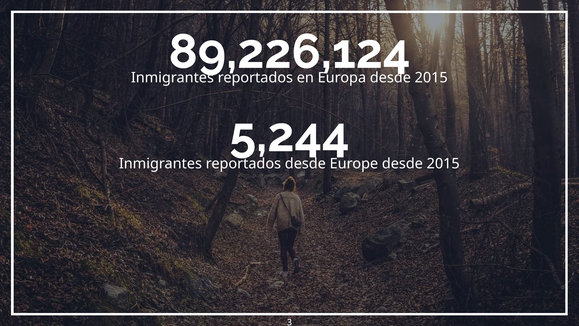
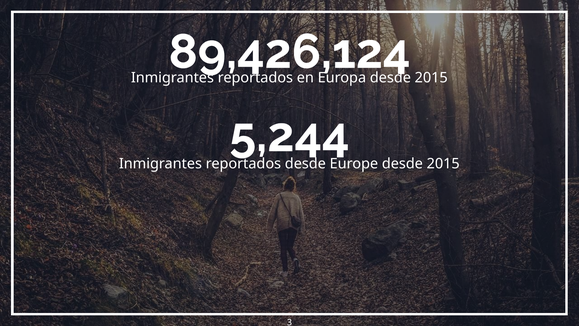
89,226,124: 89,226,124 -> 89,426,124 (290, 52)
